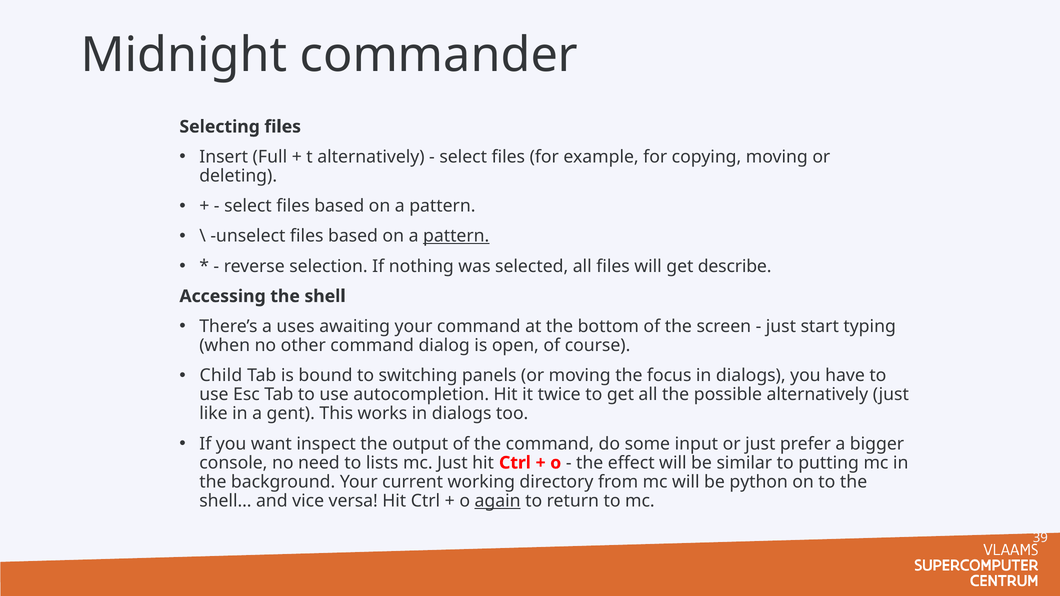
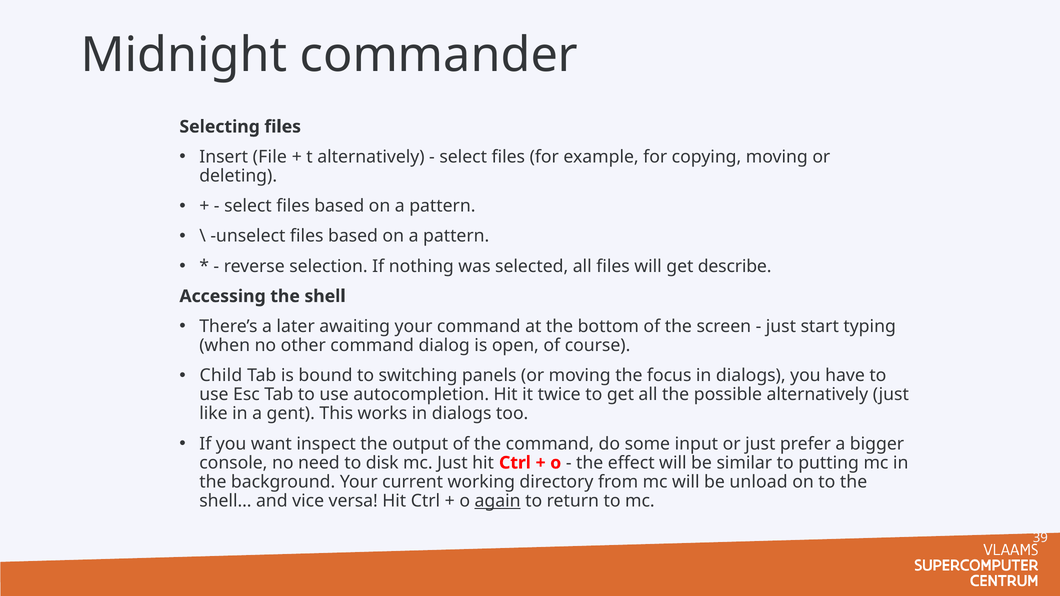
Full: Full -> File (270, 157)
pattern underline: present -> none (456, 236)
uses: uses -> later (296, 327)
lists: lists -> disk (382, 463)
python: python -> unload (759, 482)
